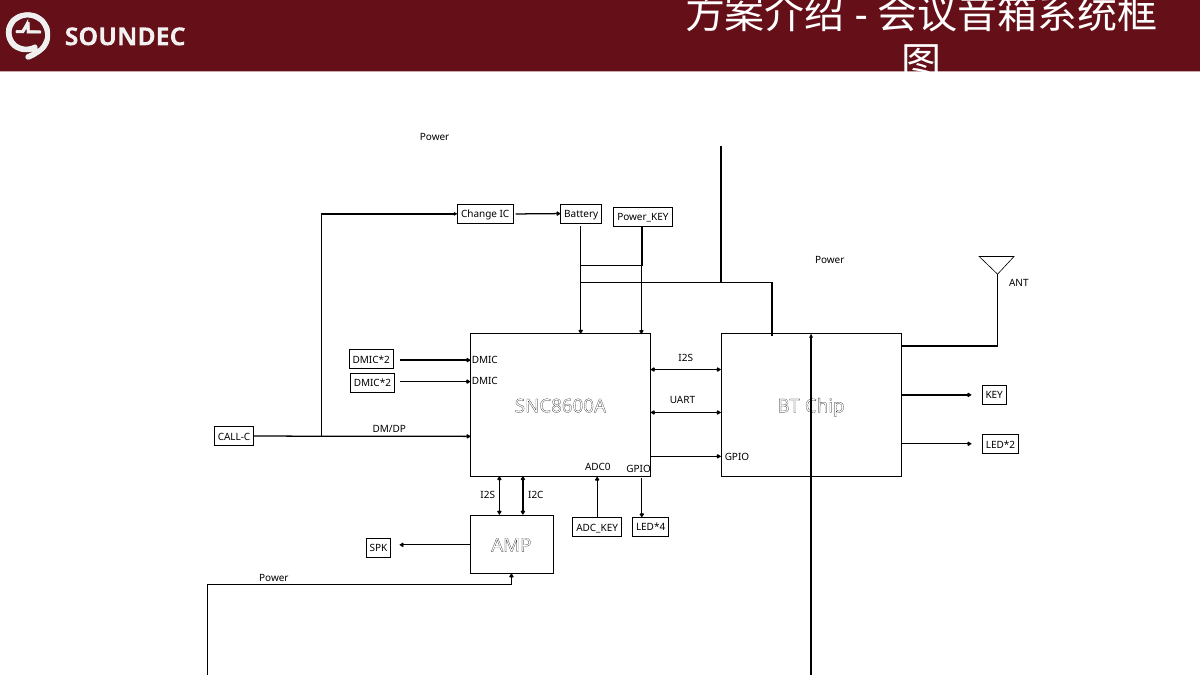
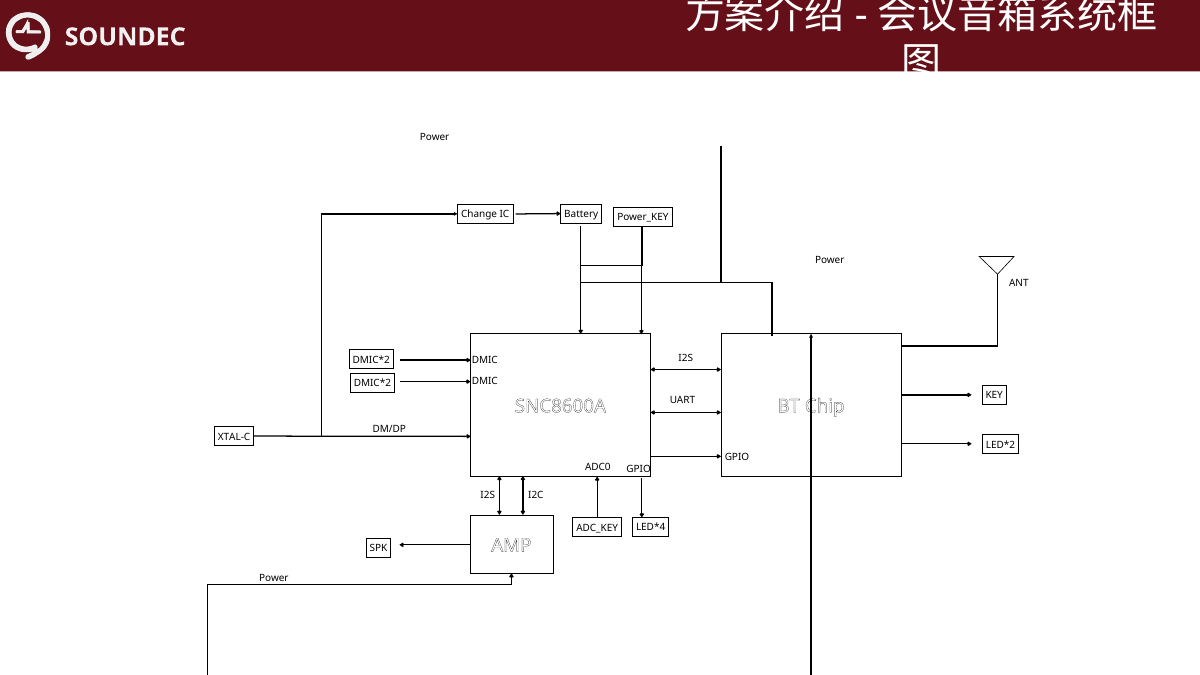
CALL-C: CALL-C -> XTAL-C (234, 437)
